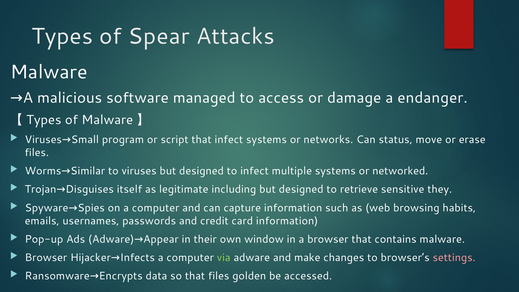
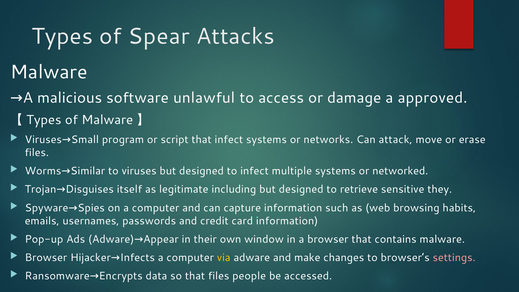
managed: managed -> unlawful (204, 98)
endanger: endanger -> approved (433, 98)
status: status -> attack (396, 140)
via colour: light green -> yellow (224, 258)
golden: golden -> people (249, 276)
